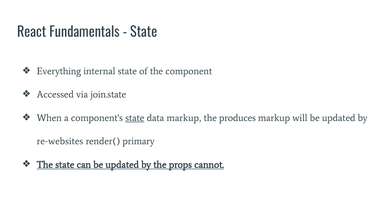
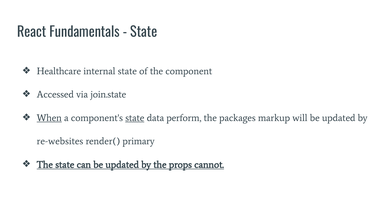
Everything: Everything -> Healthcare (59, 71)
When underline: none -> present (49, 118)
data markup: markup -> perform (184, 118)
produces: produces -> packages (237, 118)
